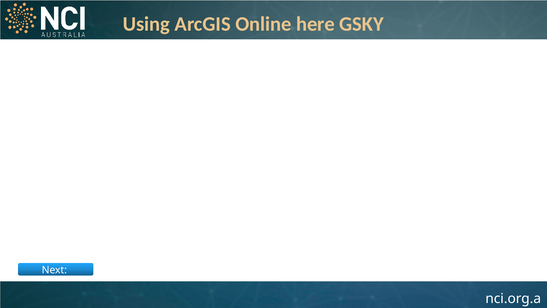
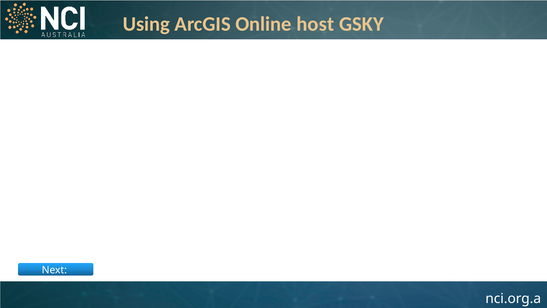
here: here -> host (315, 24)
